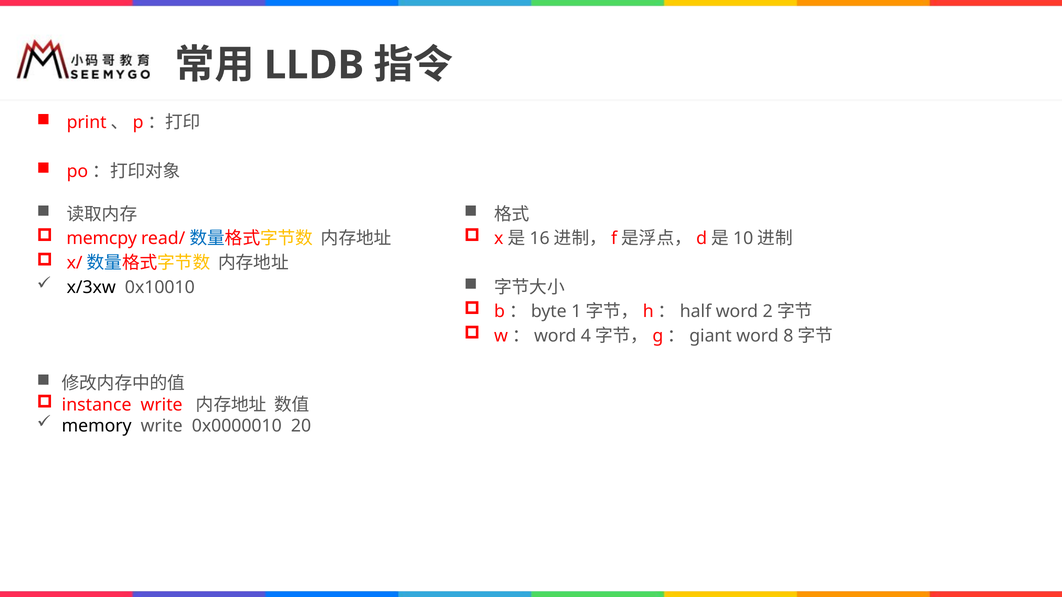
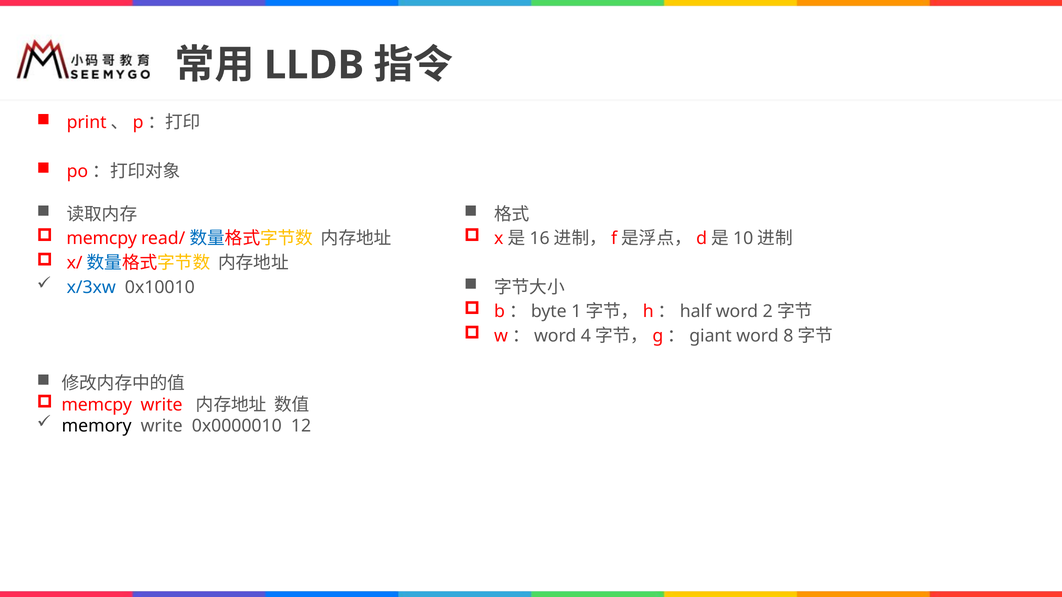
x/3xw colour: black -> blue (91, 287)
instance: instance -> memcpy (97, 405)
20: 20 -> 12 (301, 426)
